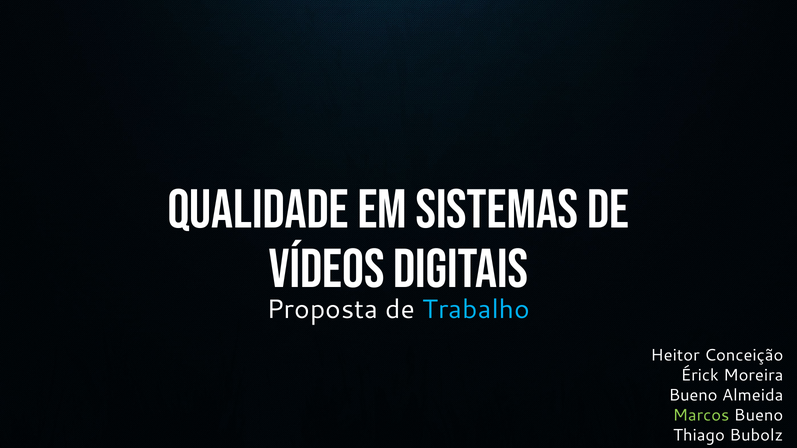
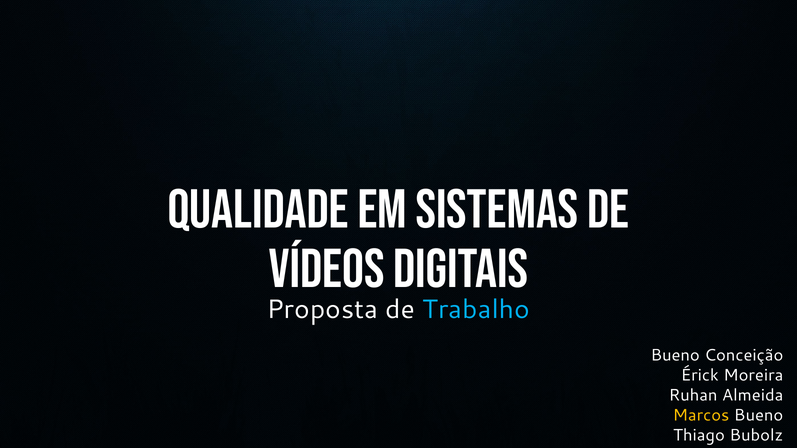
Heitor: Heitor -> Bueno (675, 356)
Bueno: Bueno -> Ruhan (693, 396)
Marcos colour: light green -> yellow (701, 416)
